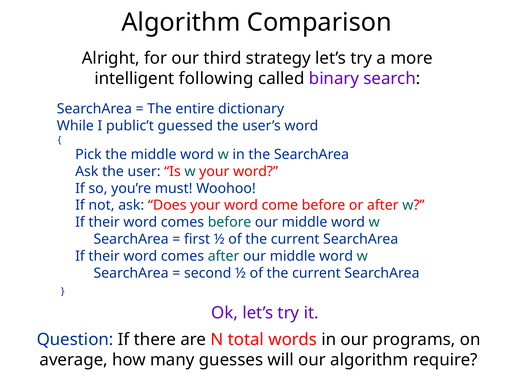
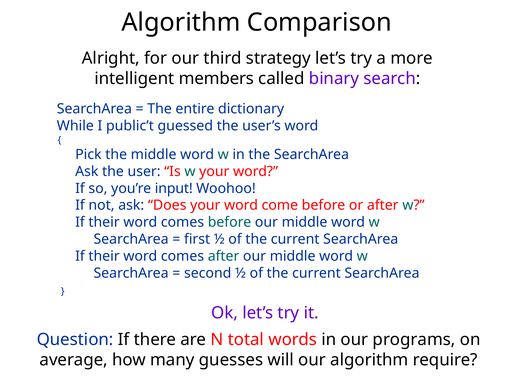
following: following -> members (216, 78)
must: must -> input (174, 188)
